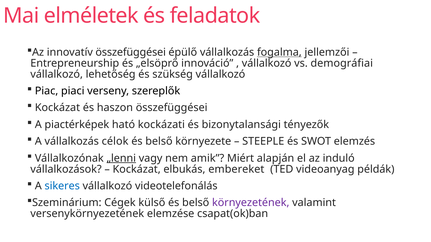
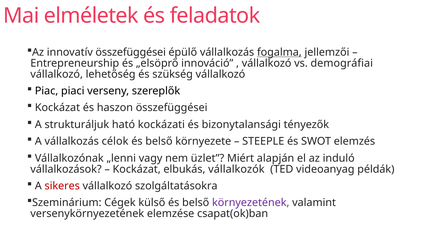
piactérképek: piactérképek -> strukturáljuk (77, 125)
„lenni underline: present -> none (121, 158)
amik: amik -> üzlet (208, 158)
embereket: embereket -> vállalkozók (236, 169)
sikeres colour: blue -> red (62, 186)
videotelefonálás: videotelefonálás -> szolgáltatásokra (176, 186)
